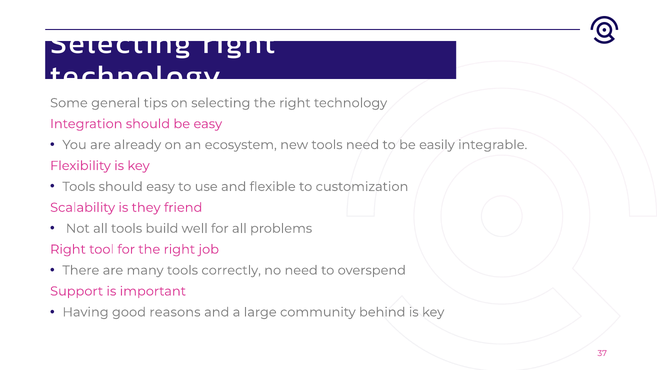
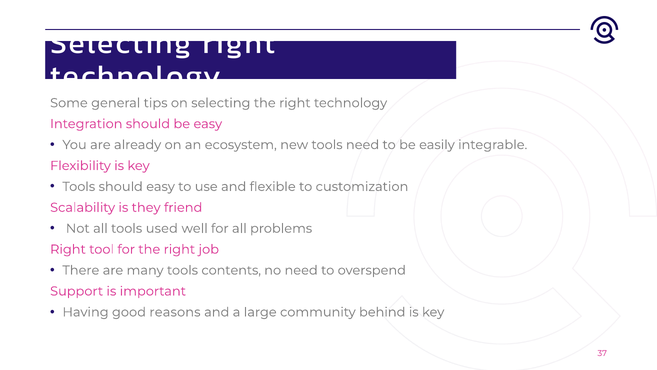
build: build -> used (162, 228)
correctly: correctly -> contents (231, 270)
